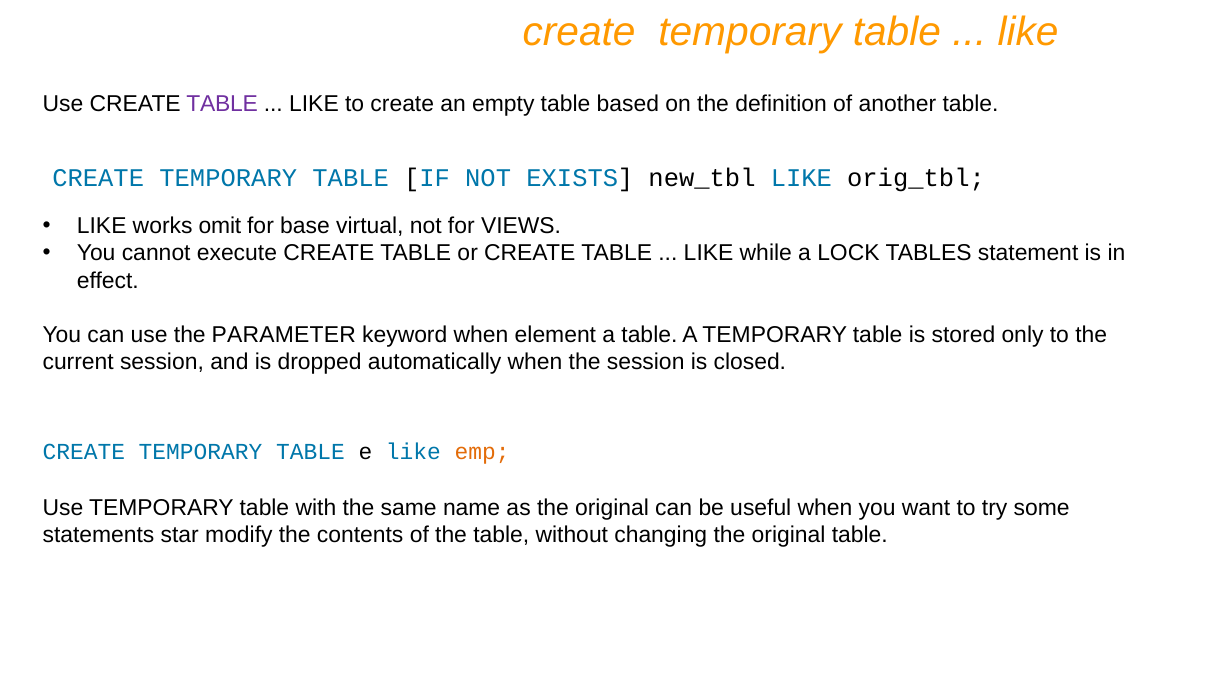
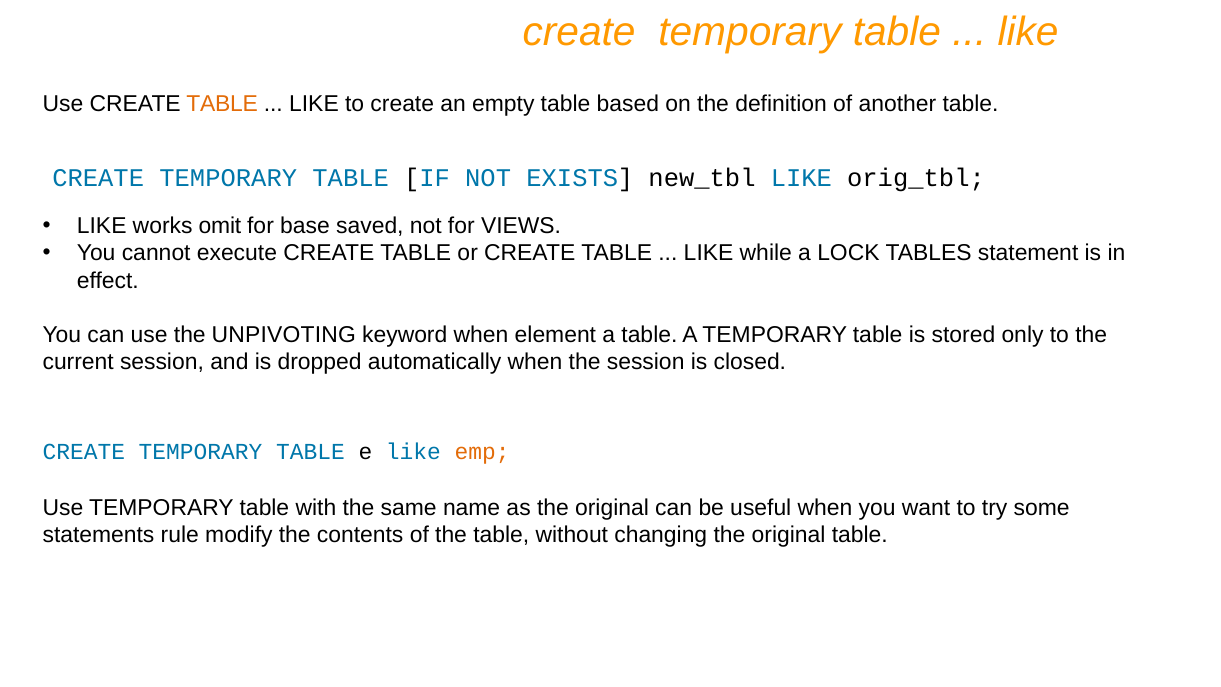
TABLE colour: purple -> orange (222, 104)
virtual: virtual -> saved (370, 226)
PARAMETER: PARAMETER -> UNPIVOTING (284, 335)
star: star -> rule (180, 535)
